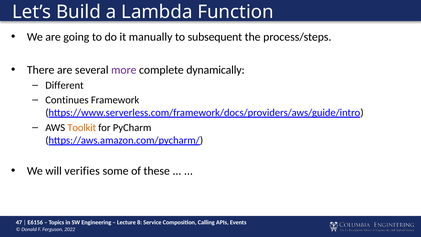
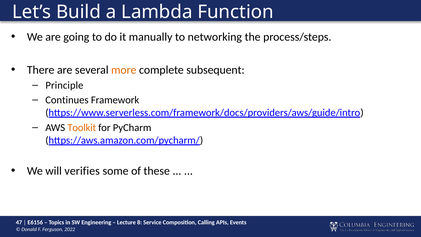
subsequent: subsequent -> networking (215, 37)
more colour: purple -> orange (124, 70)
dynamically: dynamically -> subsequent (215, 70)
Different: Different -> Principle (64, 85)
